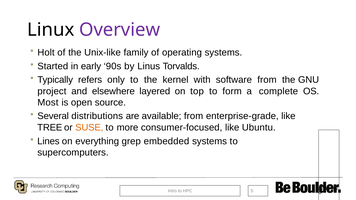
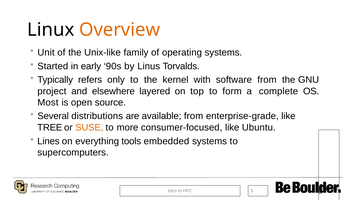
Overview colour: purple -> orange (120, 30)
Holt: Holt -> Unit (46, 53)
grep: grep -> tools (131, 141)
